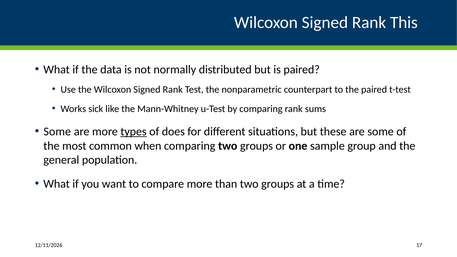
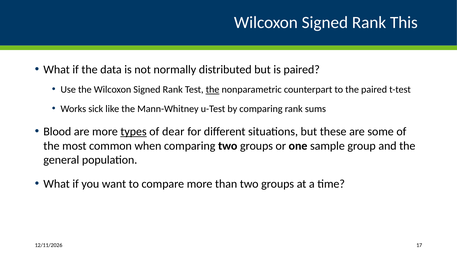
the underline: none -> present (213, 90)
Some: Some -> Blood (57, 132)
does: does -> dear (173, 132)
